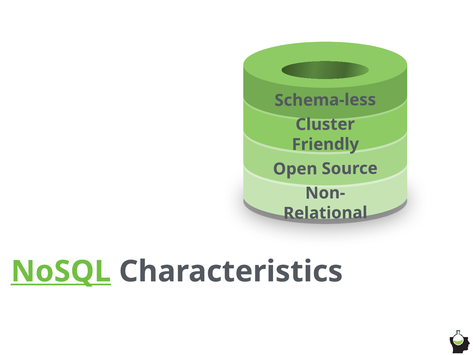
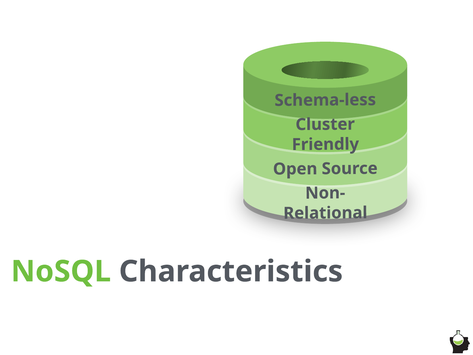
NoSQL underline: present -> none (61, 271)
